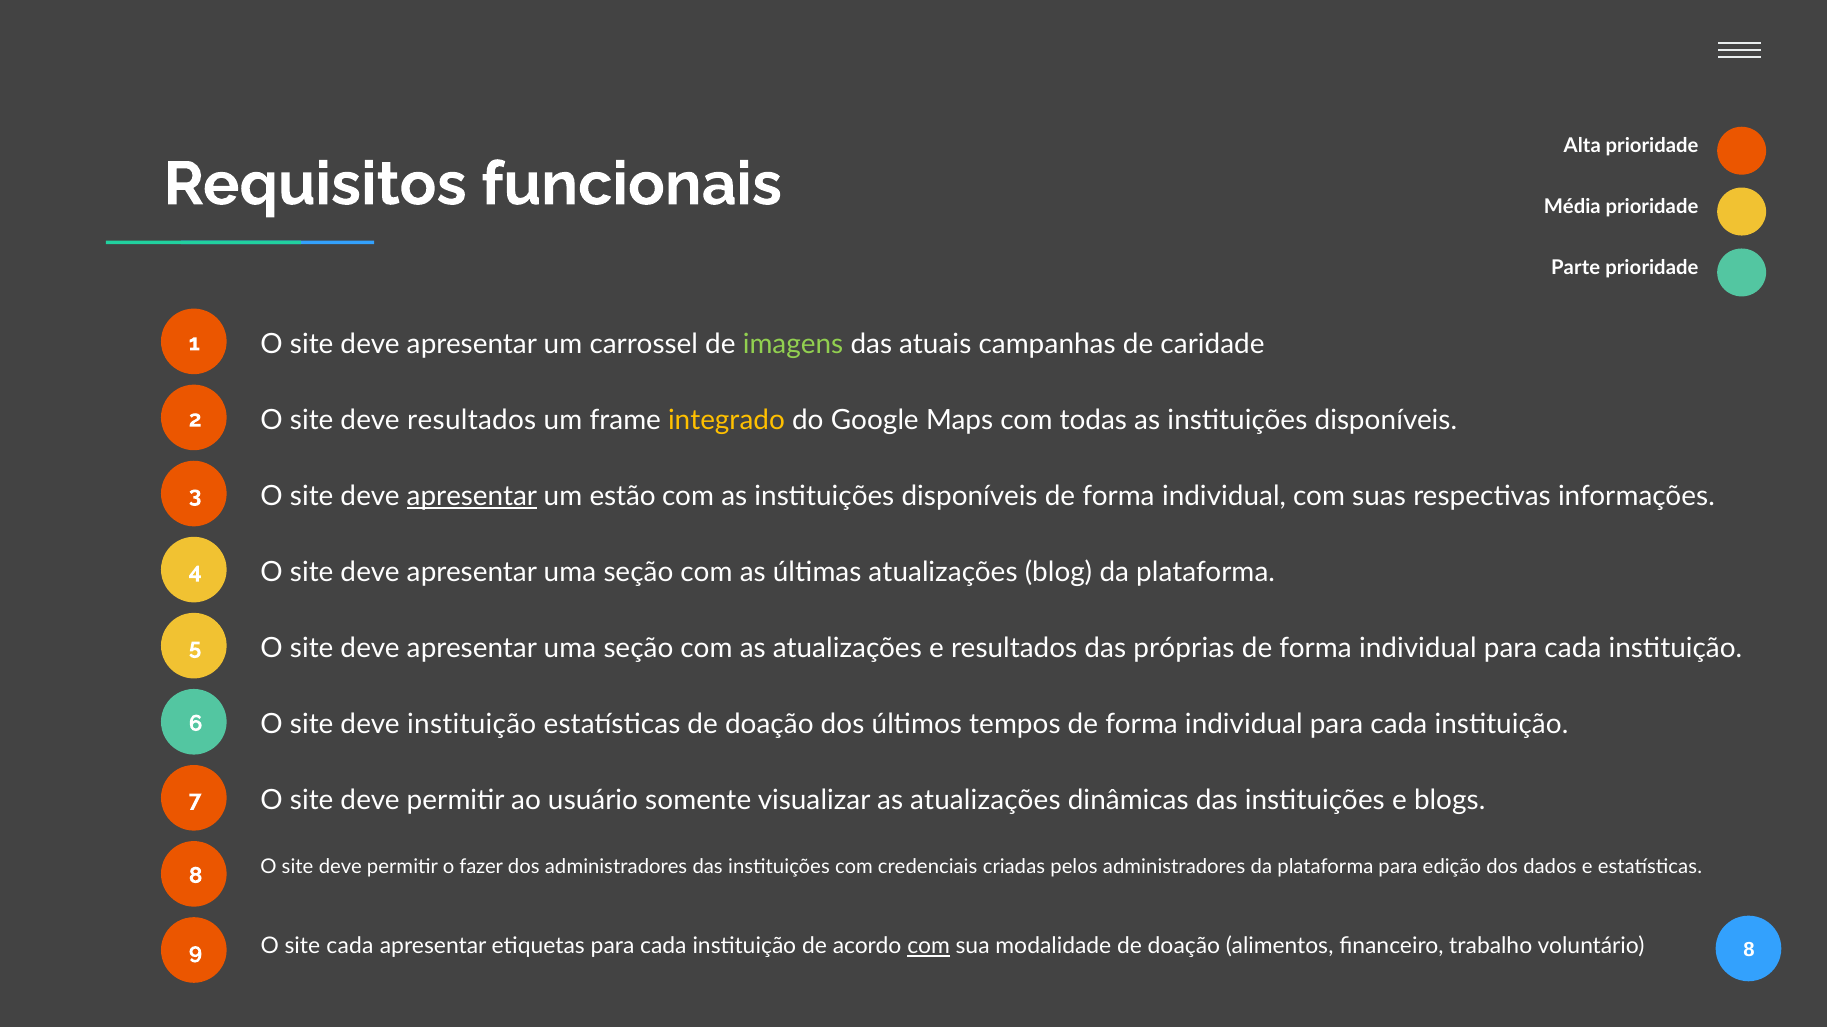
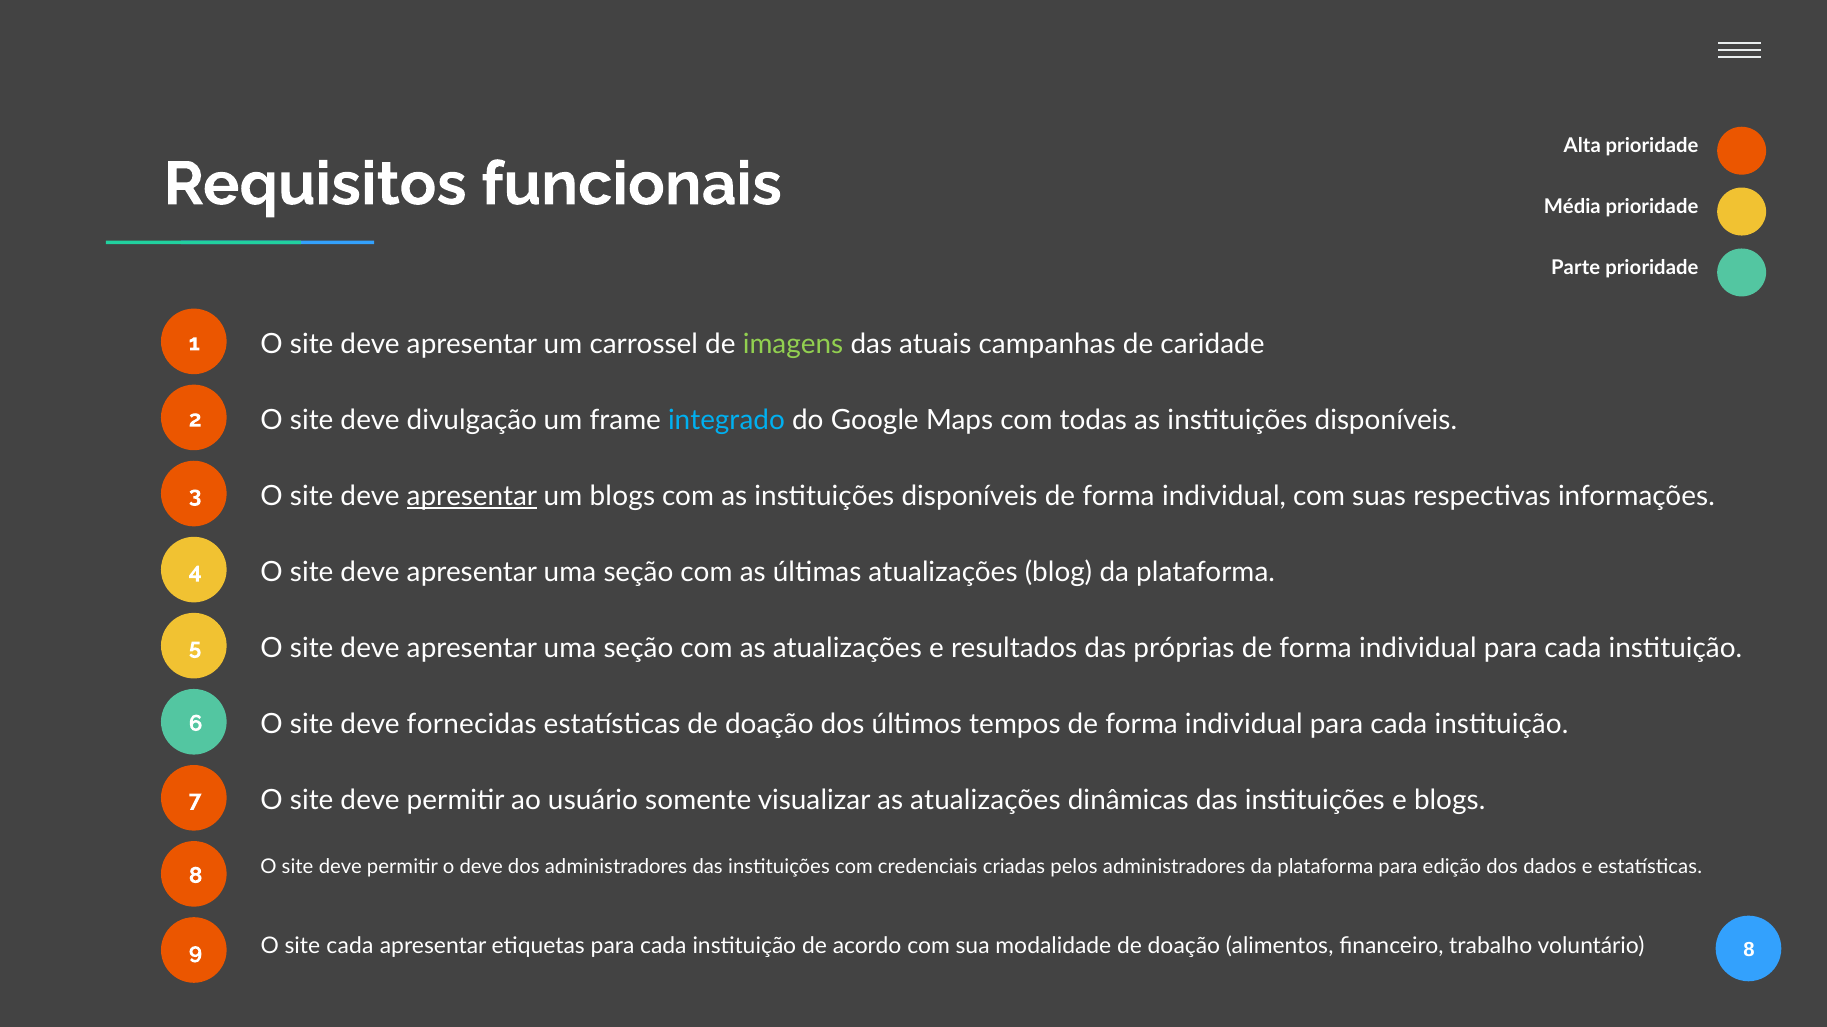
deve resultados: resultados -> divulgação (472, 420)
integrado colour: yellow -> light blue (726, 420)
um estão: estão -> blogs (622, 497)
deve instituição: instituição -> fornecidas (472, 725)
o fazer: fazer -> deve (481, 867)
com underline: present -> none (929, 947)
